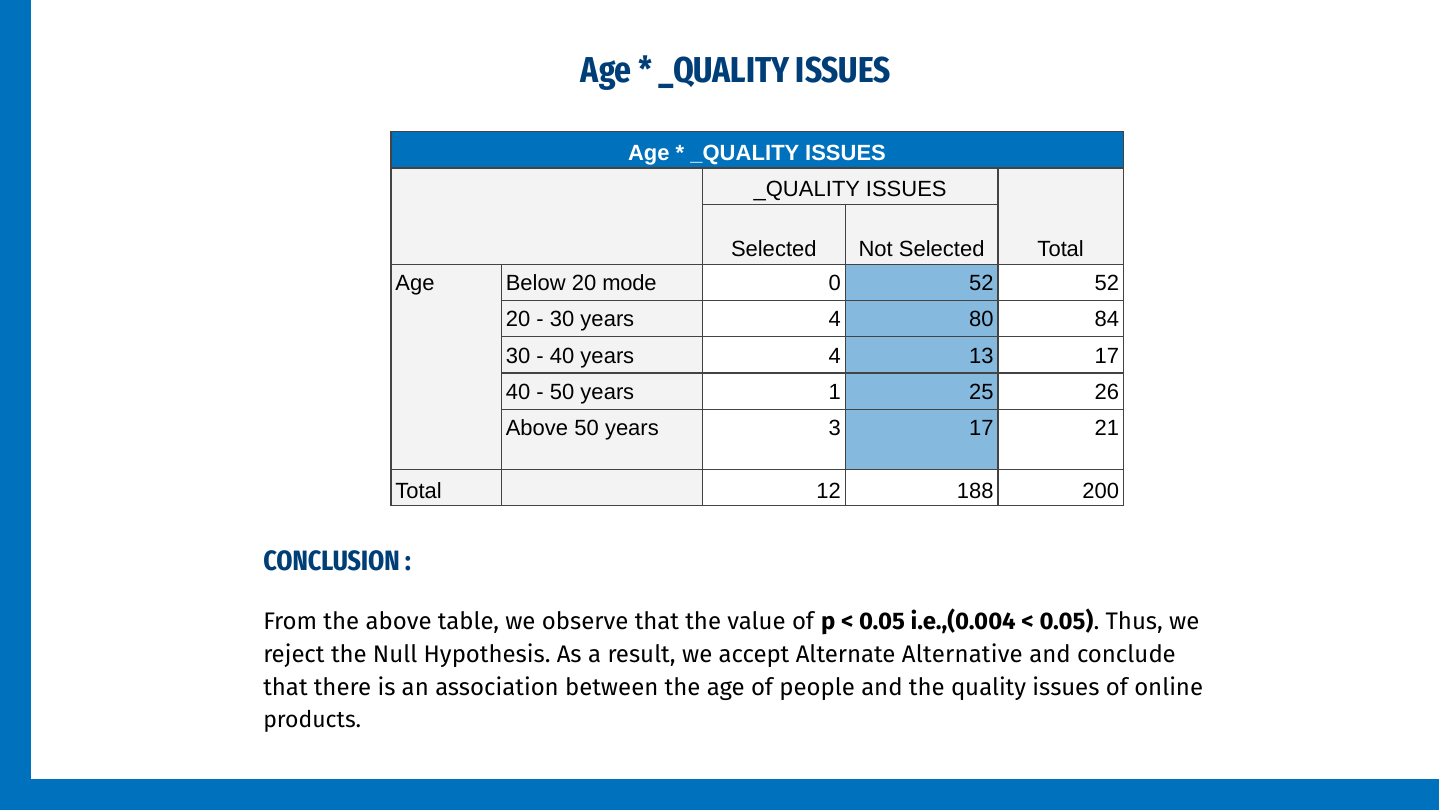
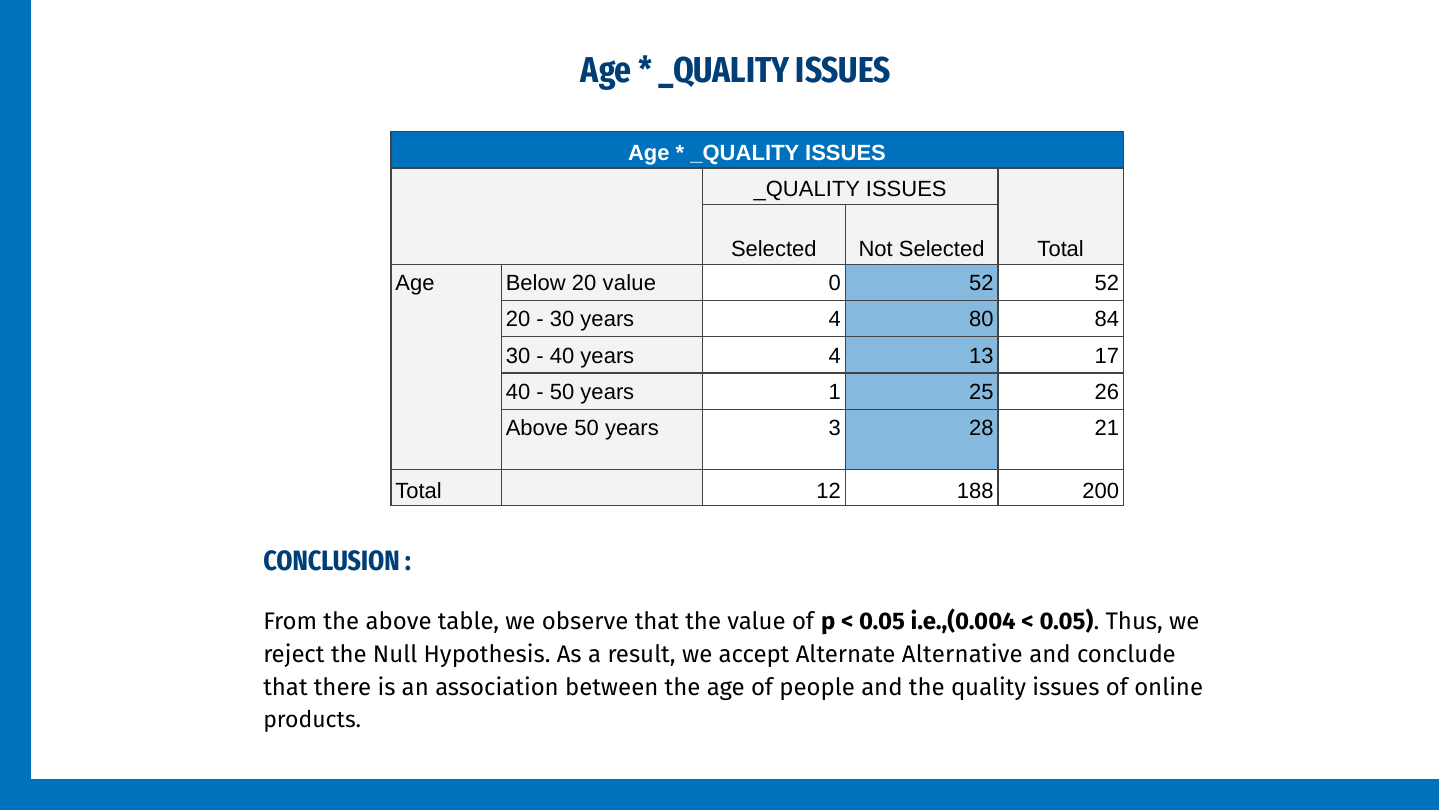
20 mode: mode -> value (629, 283)
3 17: 17 -> 28 (981, 428)
